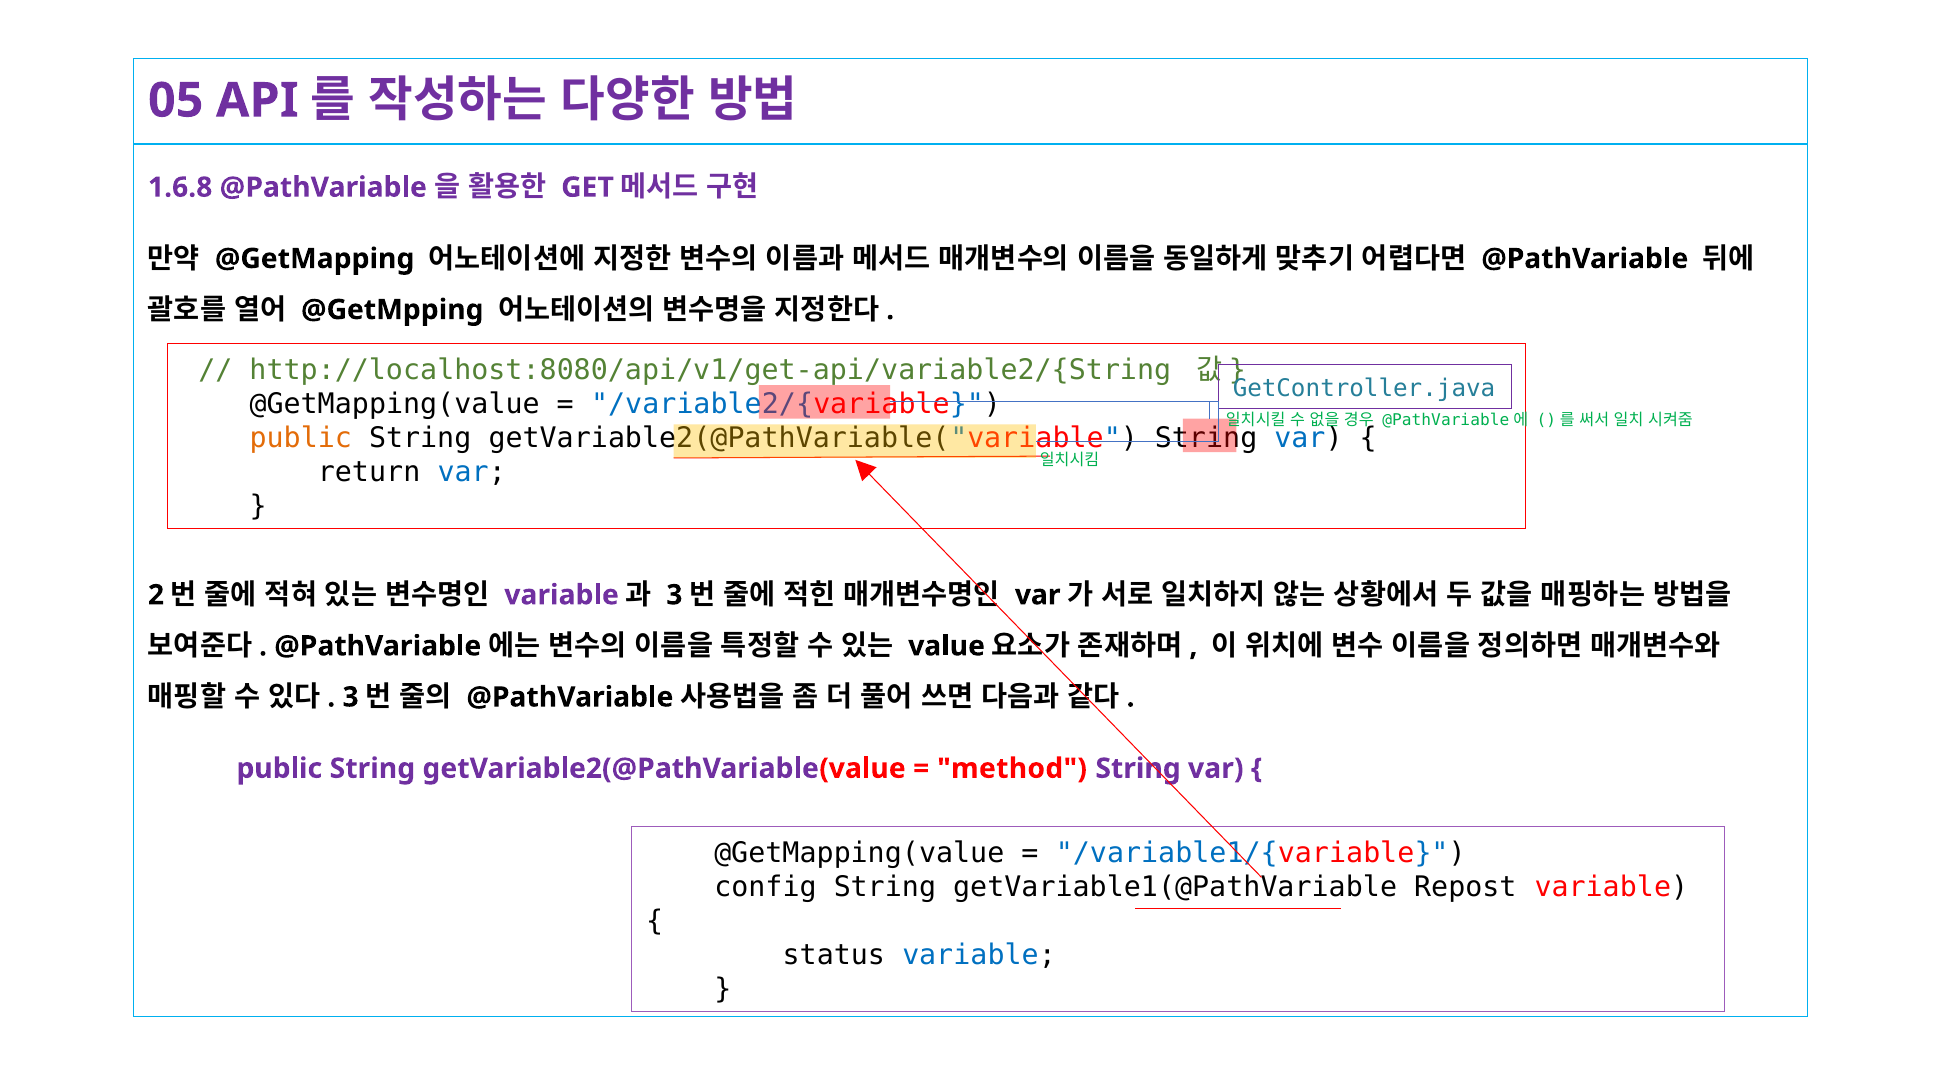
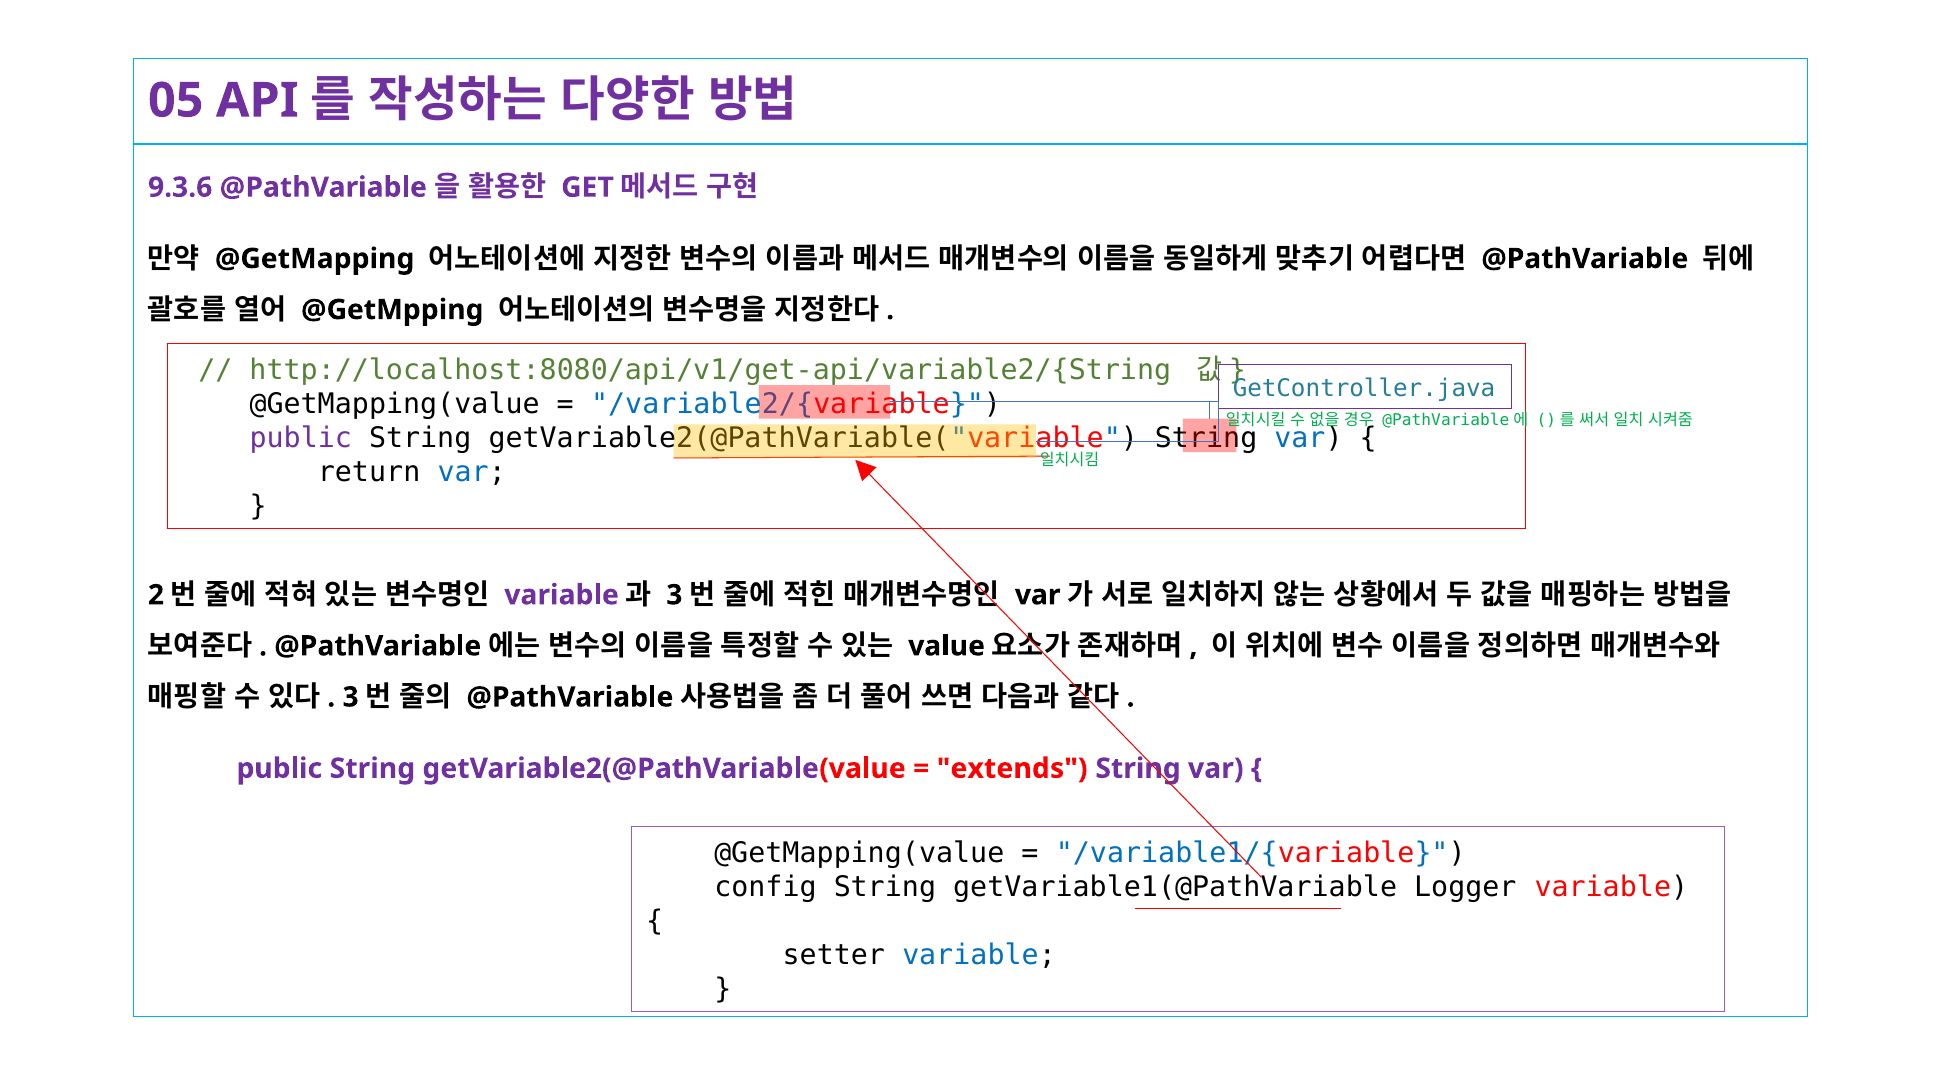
1.6.8: 1.6.8 -> 9.3.6 (180, 187)
public colour: orange -> purple (301, 438)
method: method -> extends (1012, 768)
Repost: Repost -> Logger (1465, 887)
status: status -> setter (834, 955)
